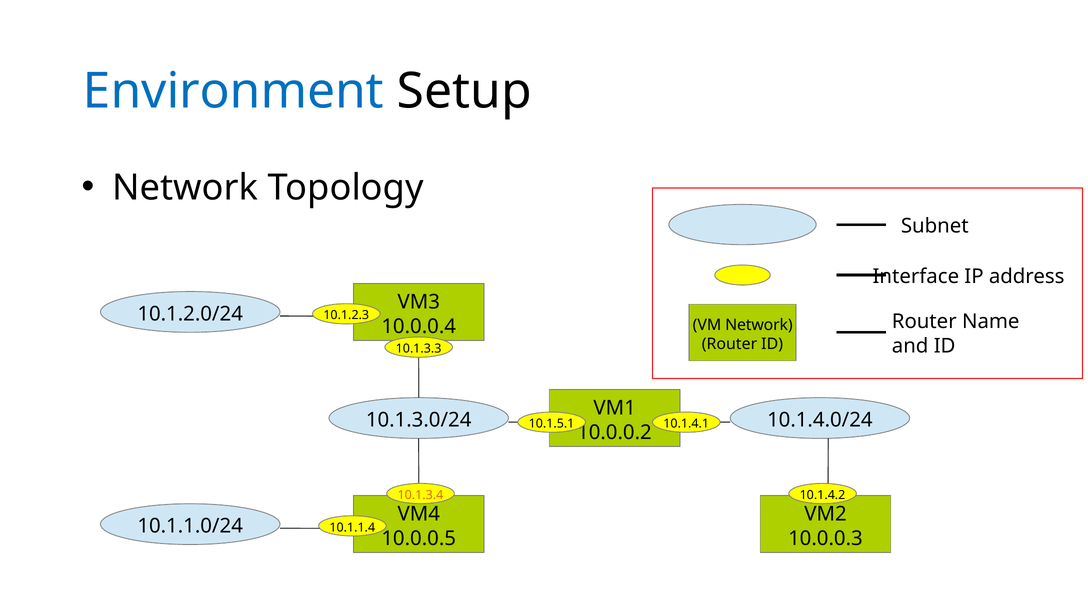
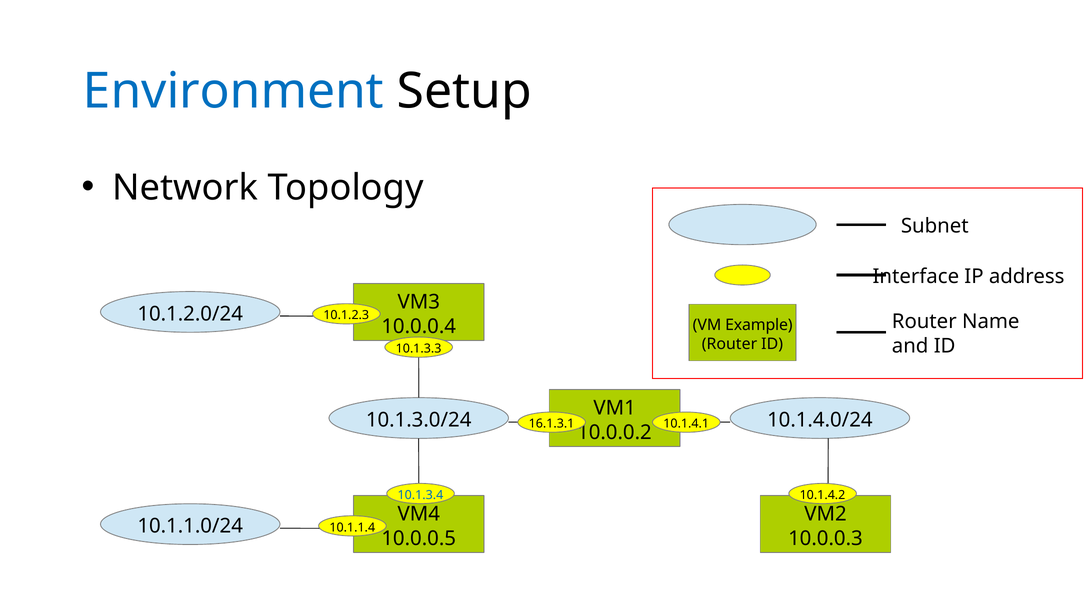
VM Network: Network -> Example (759, 325)
10.1.5.1: 10.1.5.1 -> 16.1.3.1 (552, 424)
10.1.3.4 colour: orange -> blue (420, 495)
